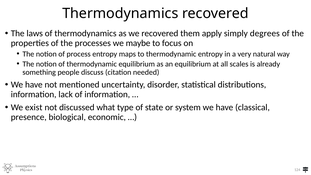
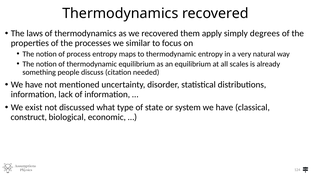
maybe: maybe -> similar (138, 43)
presence: presence -> construct (29, 117)
